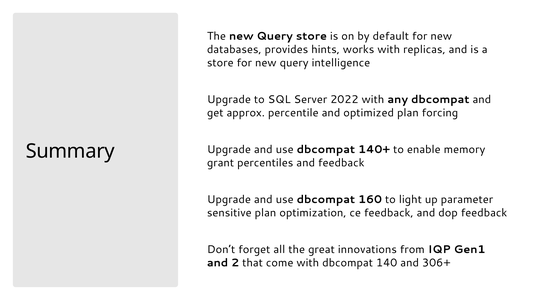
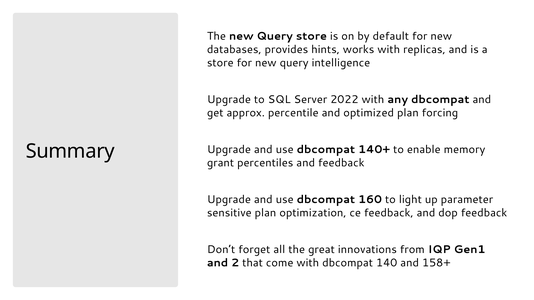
306+: 306+ -> 158+ (436, 263)
